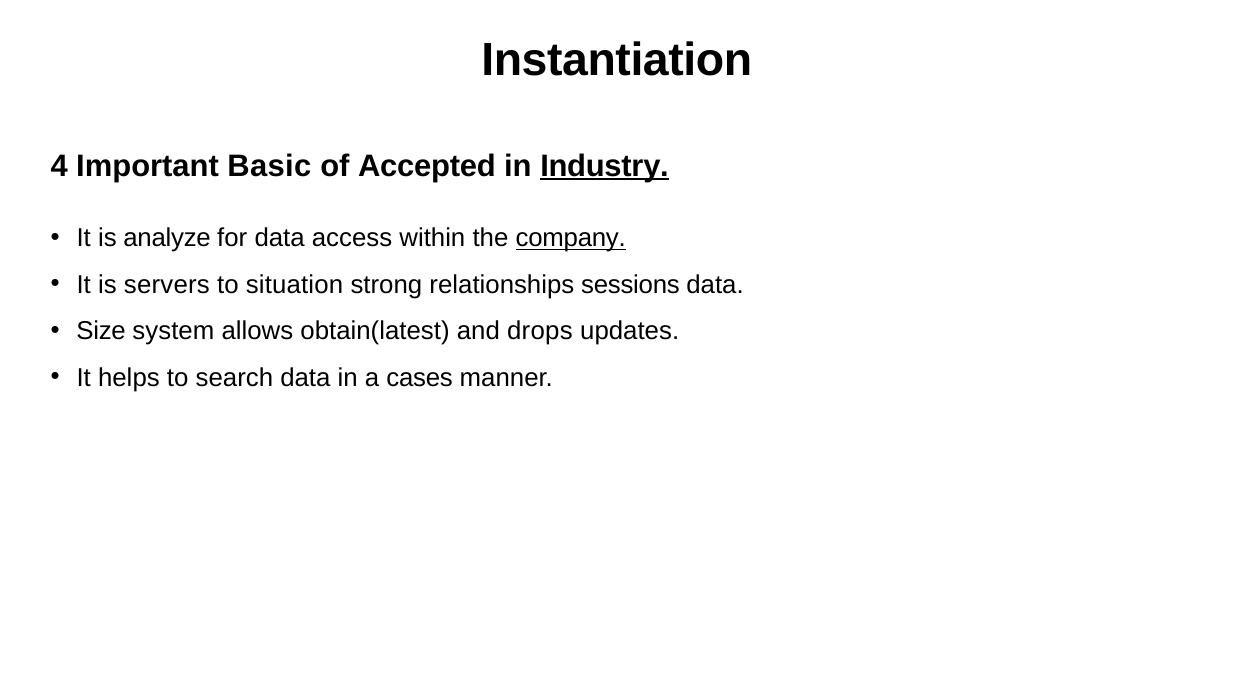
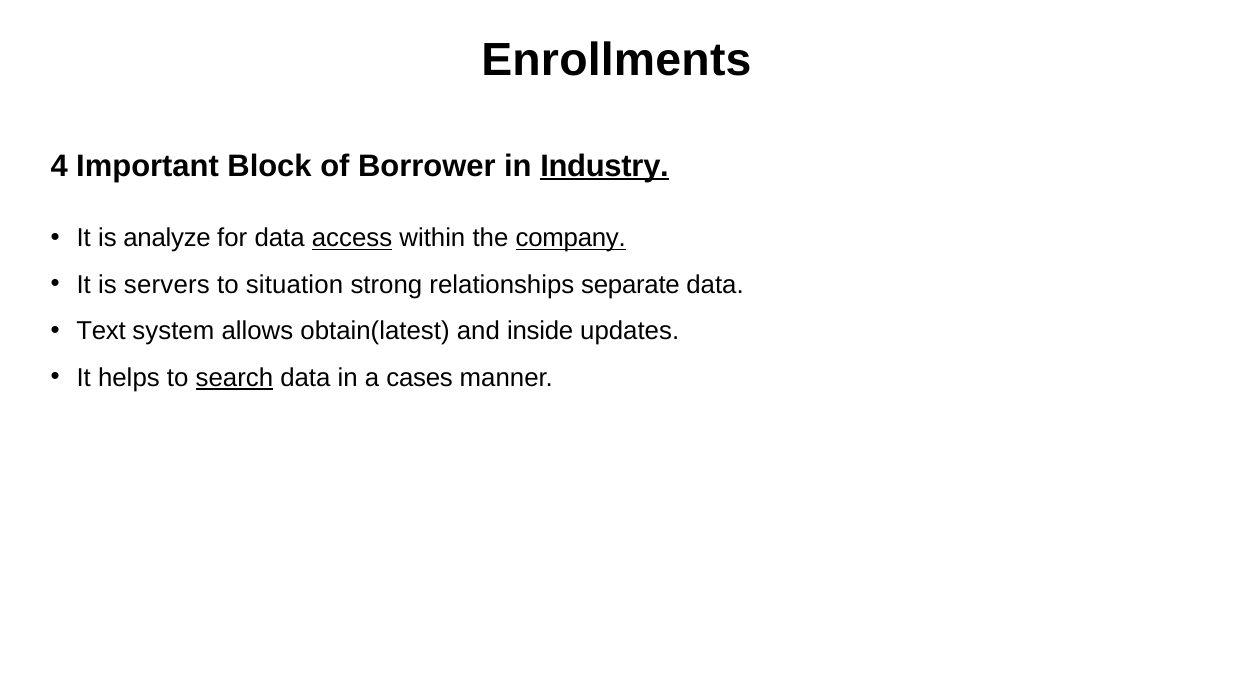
Instantiation: Instantiation -> Enrollments (616, 60)
Basic: Basic -> Block (270, 166)
Accepted: Accepted -> Borrower (427, 166)
access underline: none -> present (352, 238)
sessions: sessions -> separate (630, 284)
Size: Size -> Text (101, 331)
drops: drops -> inside (540, 331)
search underline: none -> present (234, 377)
